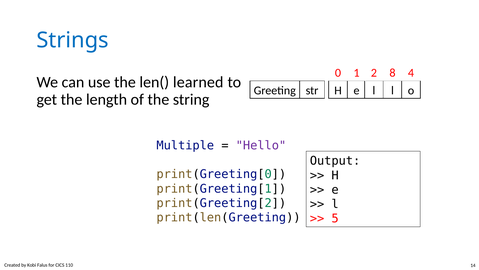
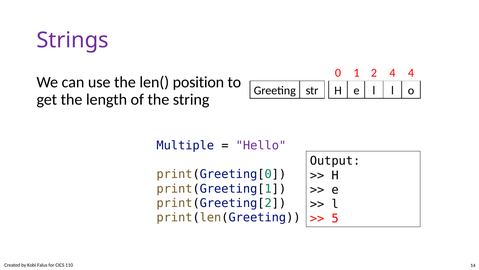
Strings colour: blue -> purple (73, 40)
1 8: 8 -> 4 (392, 73)
learned: learned -> position (198, 82)
